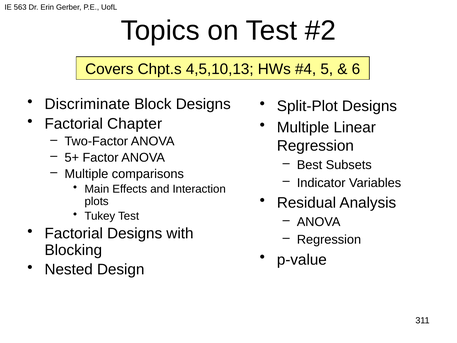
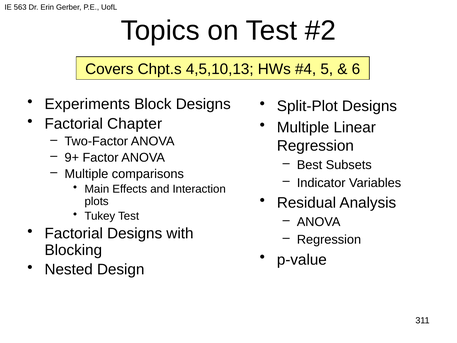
Discriminate: Discriminate -> Experiments (87, 104)
5+: 5+ -> 9+ (72, 157)
